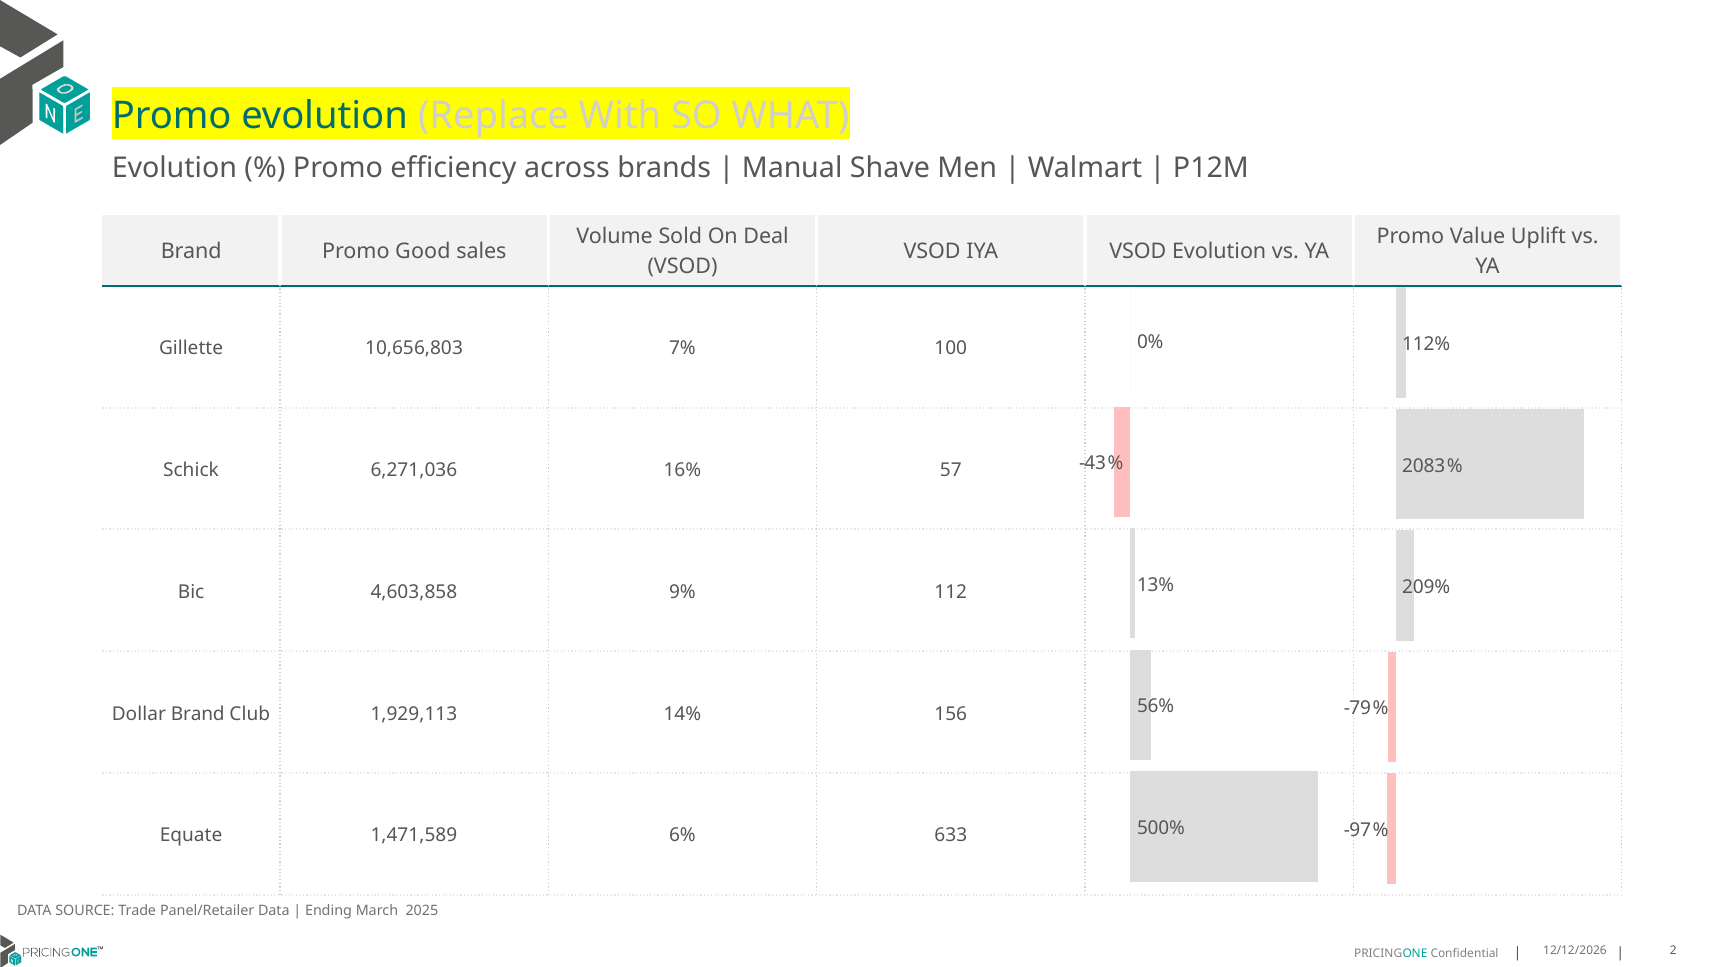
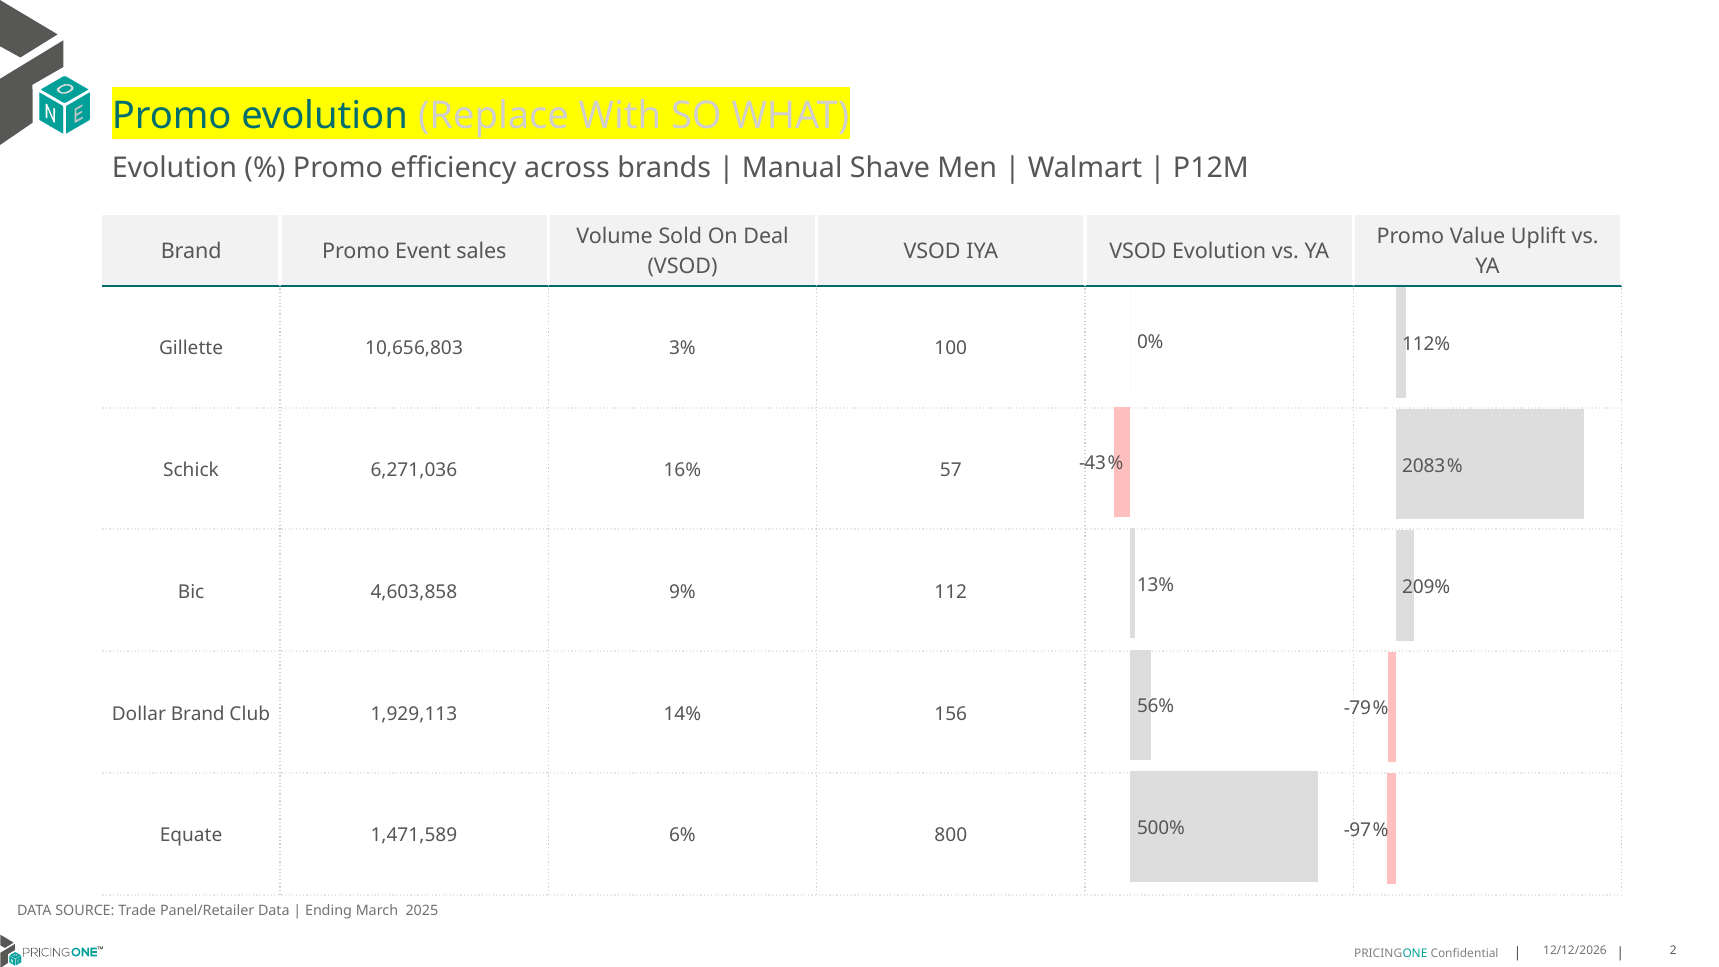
Good: Good -> Event (423, 251)
7%: 7% -> 3% (682, 348)
633: 633 -> 800 (951, 835)
